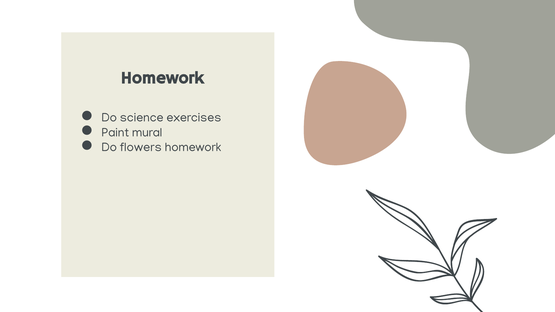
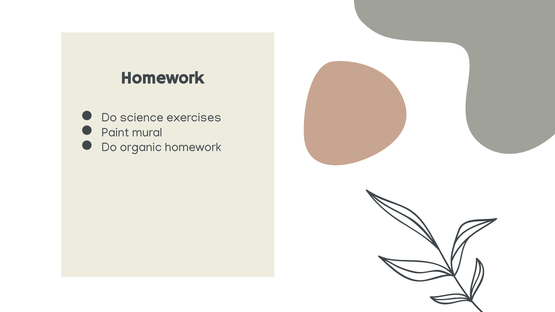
flowers: flowers -> organic (141, 147)
